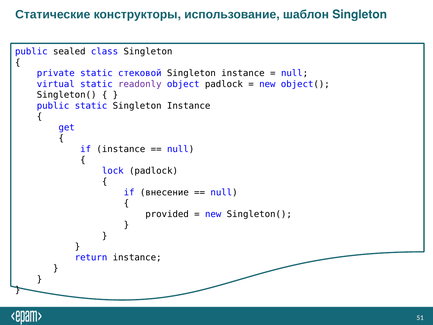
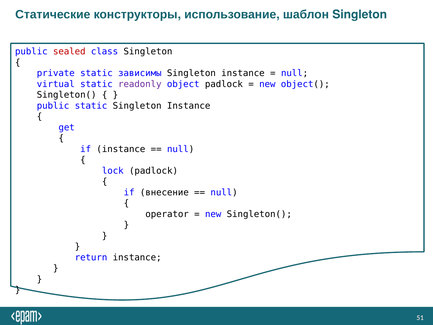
sealed colour: black -> red (69, 51)
стековой: стековой -> зависимы (140, 73)
provided: provided -> operator (167, 214)
